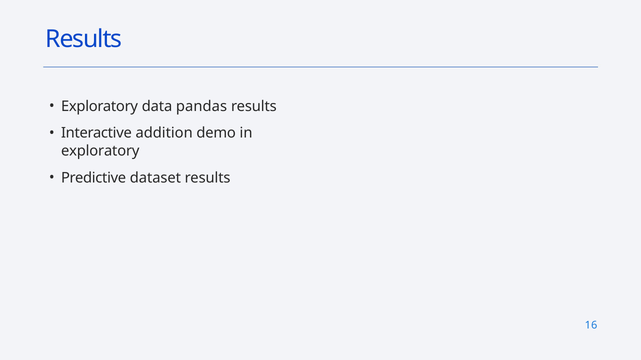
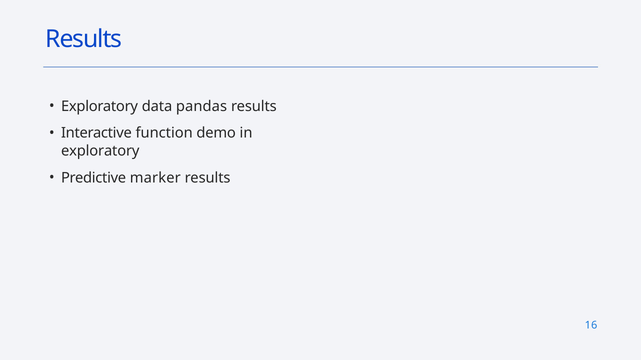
addition: addition -> function (164, 133)
dataset: dataset -> marker (155, 178)
